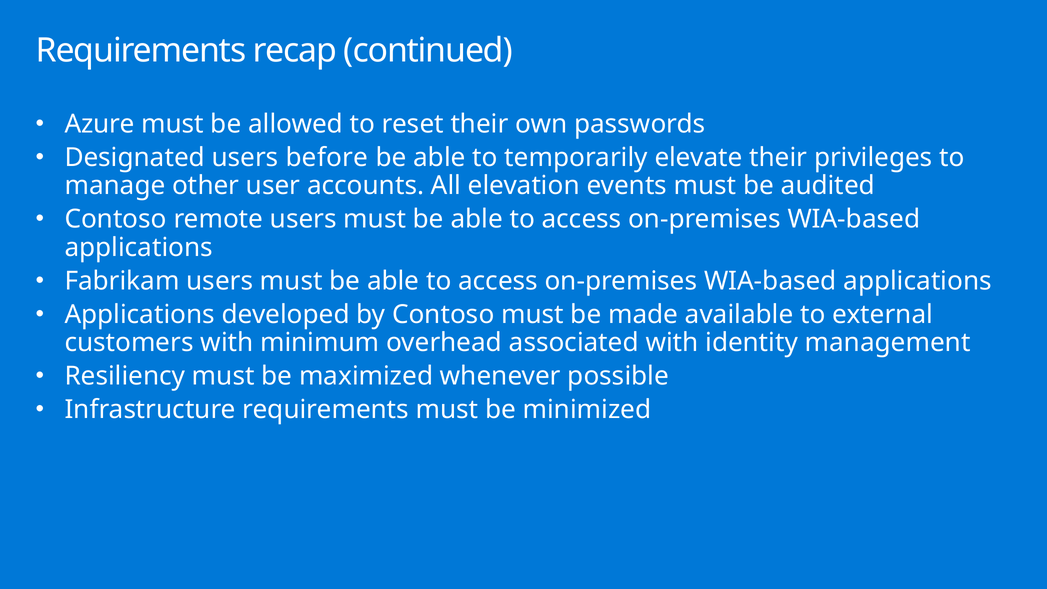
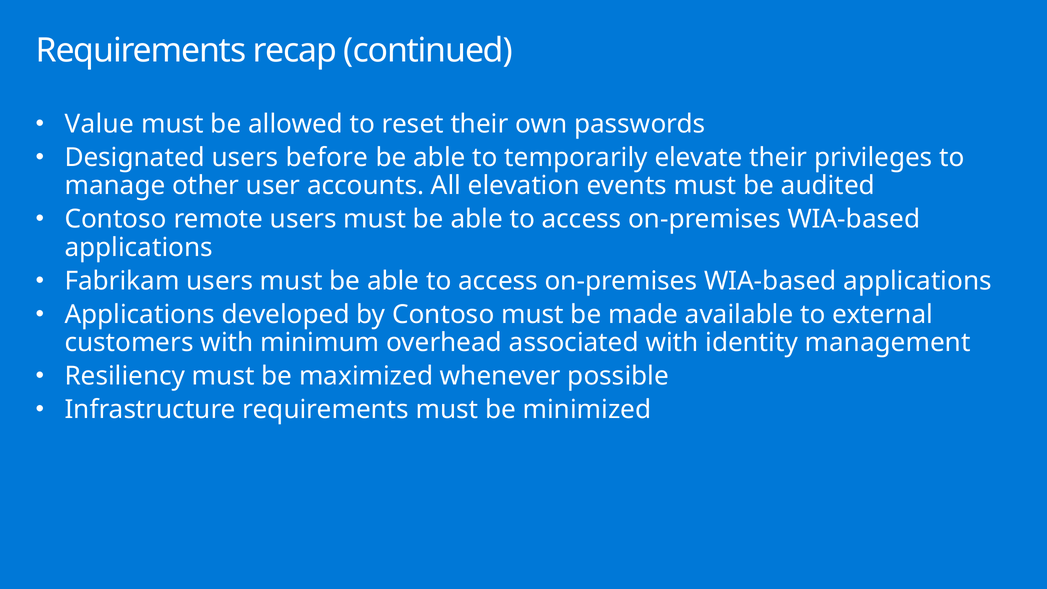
Azure: Azure -> Value (99, 124)
